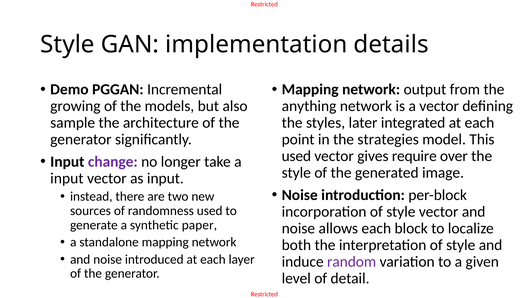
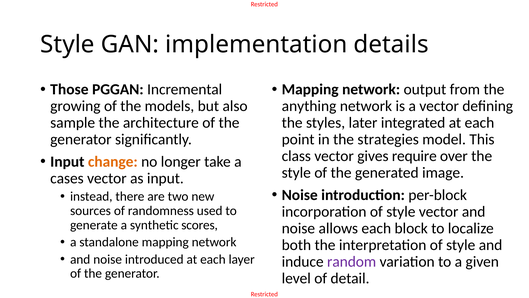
Demo: Demo -> Those (69, 89)
used: used -> class (296, 156)
change colour: purple -> orange (113, 161)
input: input -> cases (67, 178)
paper: paper -> scores (200, 225)
